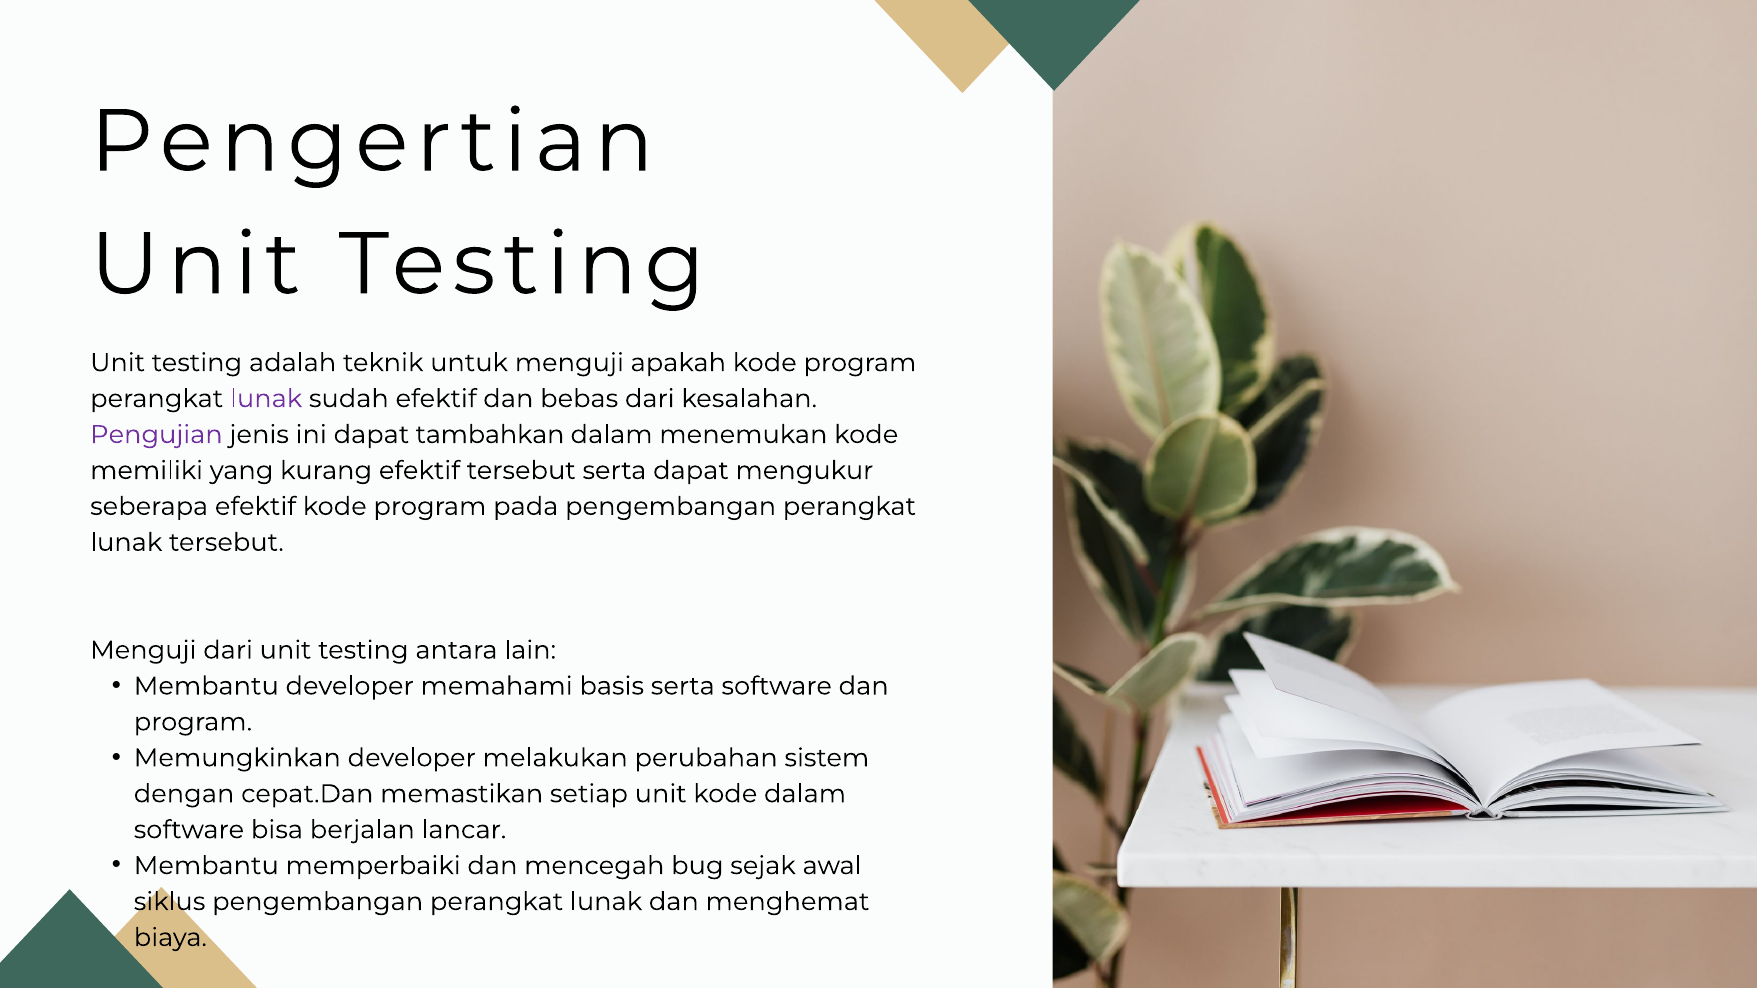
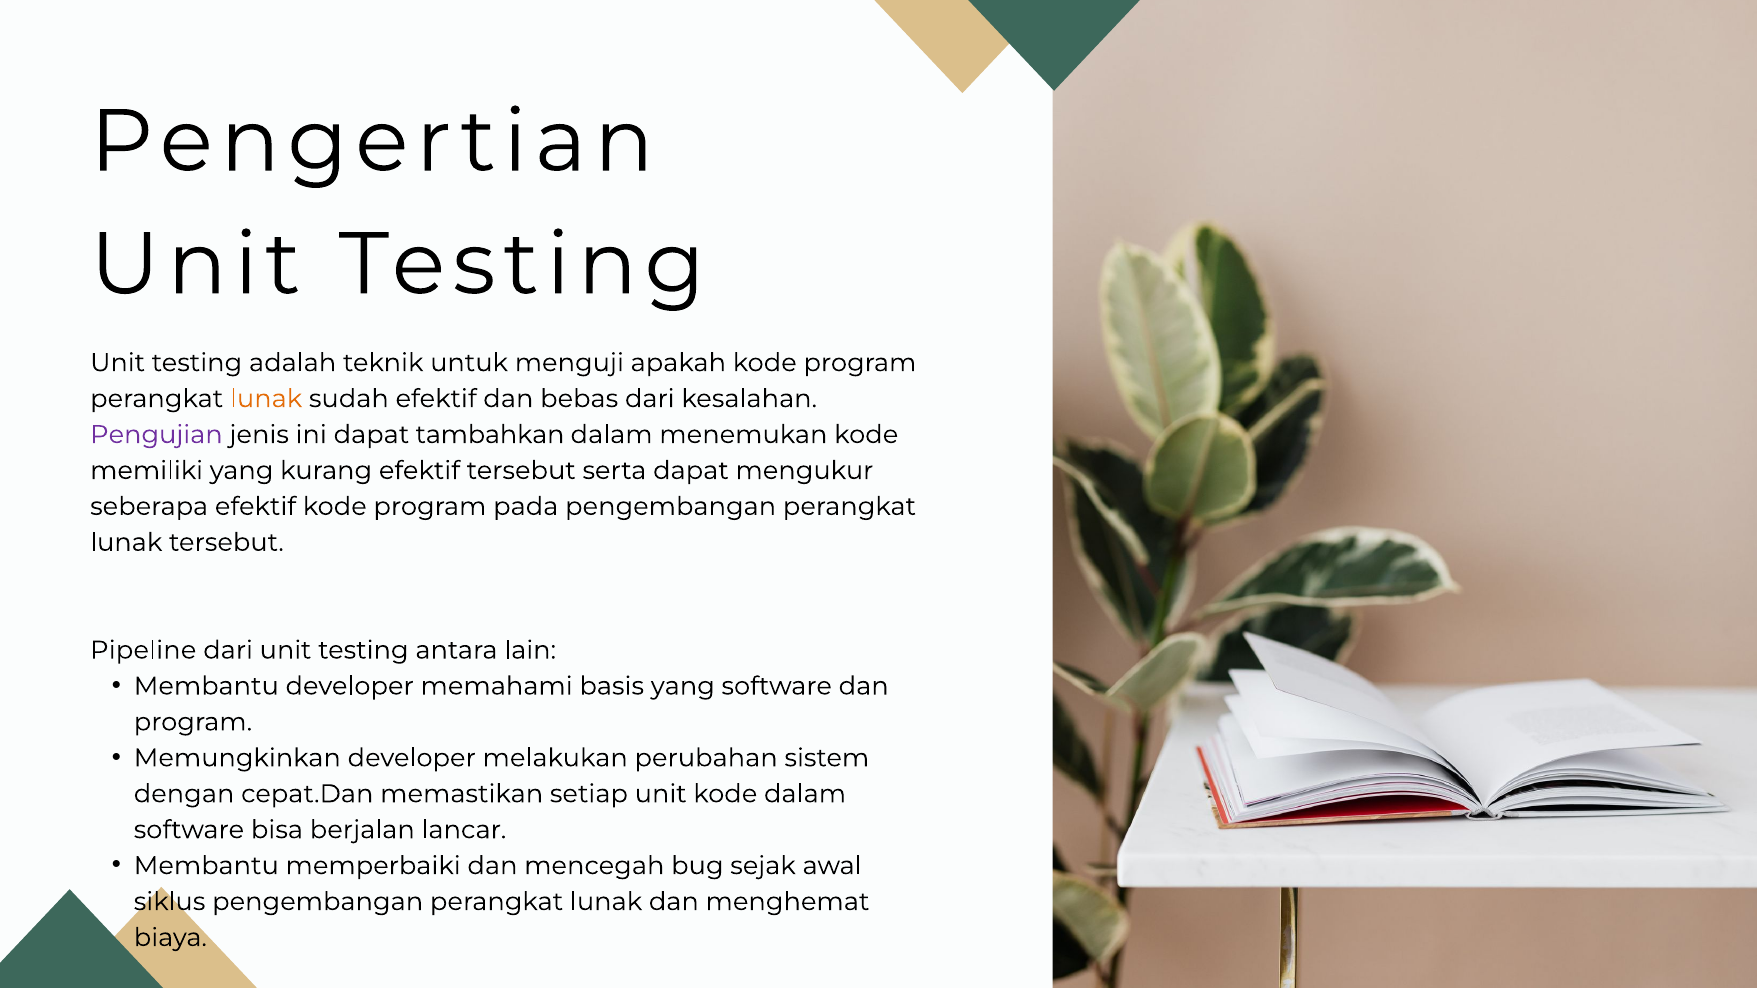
lunak colour: purple -> orange (266, 399)
Menguji: Menguji -> Pipeline (143, 650)
basis serta: serta -> yang (683, 686)
